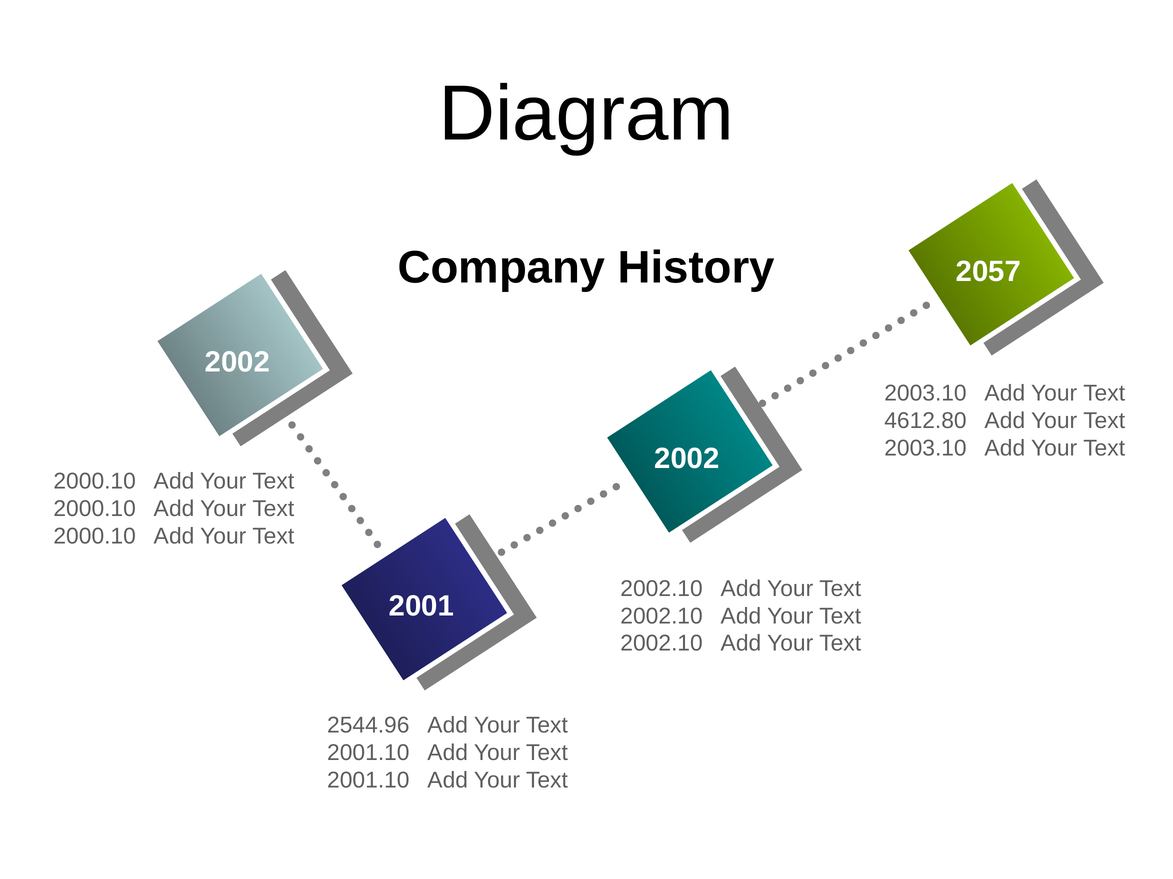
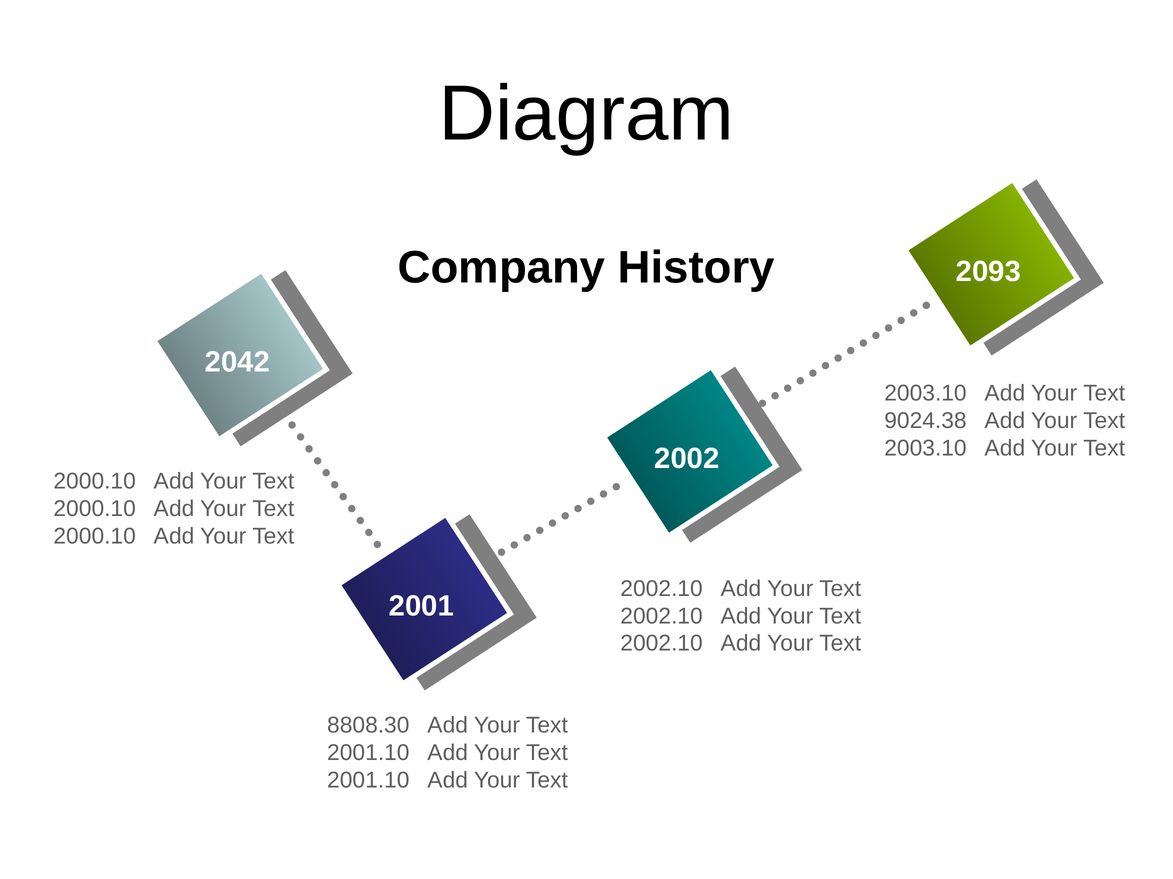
2057: 2057 -> 2093 (988, 272)
2002: 2002 -> 2042 (237, 362)
4612.80: 4612.80 -> 9024.38 (925, 421)
2544.96: 2544.96 -> 8808.30 (368, 726)
